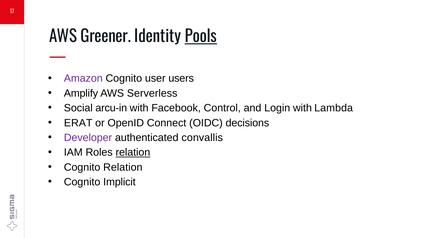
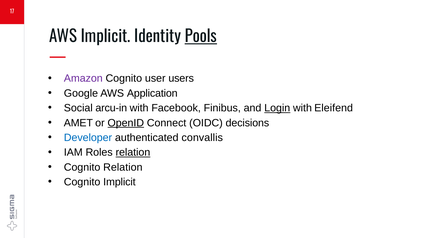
AWS Greener: Greener -> Implicit (106, 37)
Amplify: Amplify -> Google (81, 93)
Serverless: Serverless -> Application (152, 93)
Control: Control -> Finibus (222, 108)
Login underline: none -> present (277, 108)
Lambda: Lambda -> Eleifend (334, 108)
ERAT: ERAT -> AMET (78, 123)
OpenID underline: none -> present (126, 123)
Developer colour: purple -> blue (88, 138)
